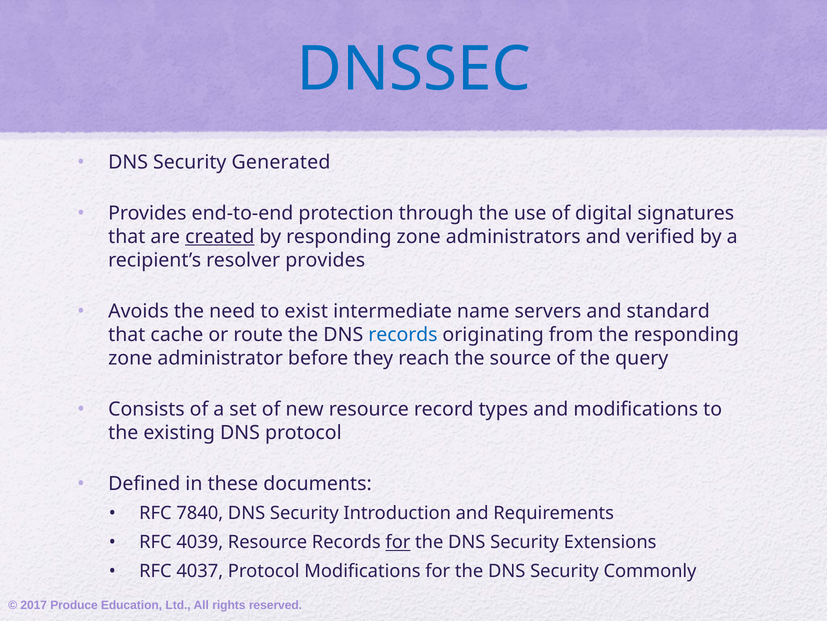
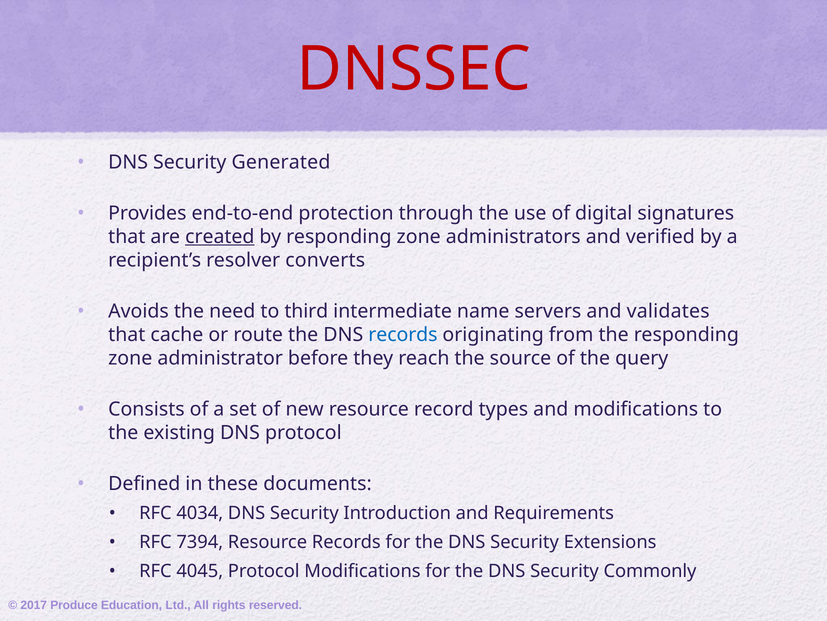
DNSSEC colour: blue -> red (414, 69)
resolver provides: provides -> converts (325, 260)
exist: exist -> third (306, 311)
standard: standard -> validates (668, 311)
7840: 7840 -> 4034 (200, 513)
4039: 4039 -> 7394 (200, 542)
for underline: present -> none (398, 542)
4037: 4037 -> 4045 (200, 571)
